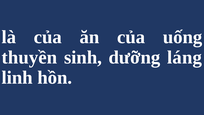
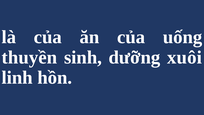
láng: láng -> xuôi (185, 57)
